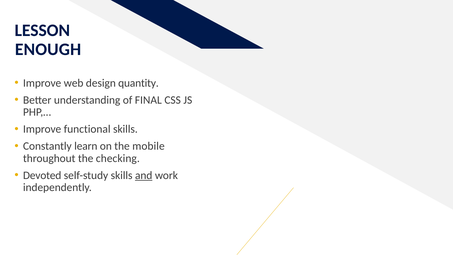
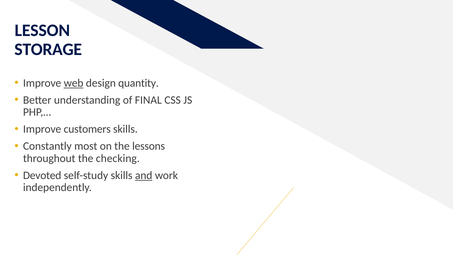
ENOUGH: ENOUGH -> STORAGE (48, 49)
web underline: none -> present (74, 83)
functional: functional -> customers (87, 129)
learn: learn -> most (86, 146)
mobile: mobile -> lessons (149, 146)
